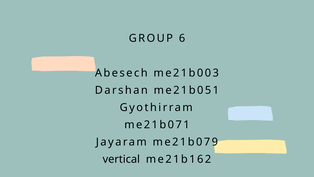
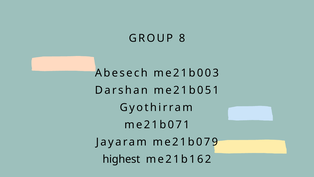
6: 6 -> 8 (182, 38)
vertical: vertical -> highest (121, 159)
